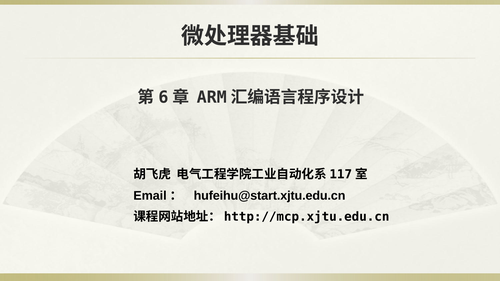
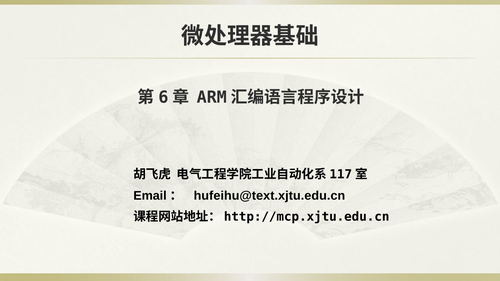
hufeihu@start.xjtu.edu.cn: hufeihu@start.xjtu.edu.cn -> hufeihu@text.xjtu.edu.cn (269, 196)
